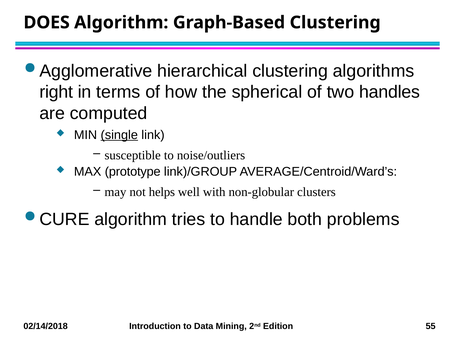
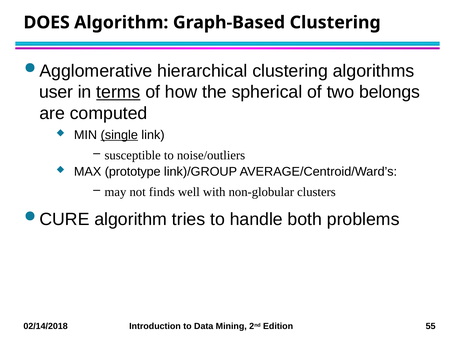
right: right -> user (56, 92)
terms underline: none -> present (118, 92)
handles: handles -> belongs (390, 92)
helps: helps -> finds (162, 192)
